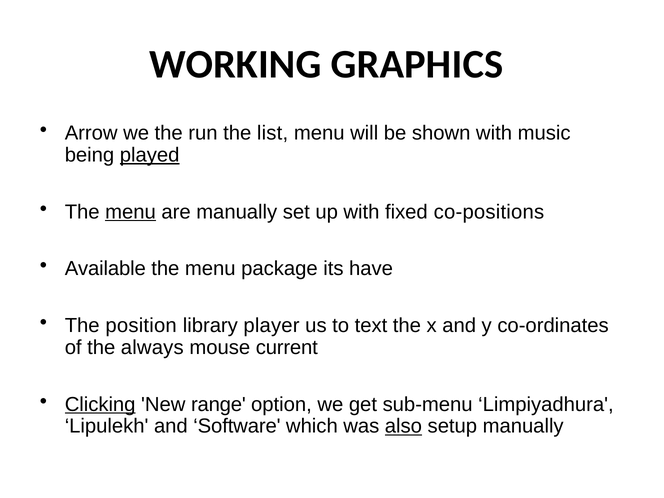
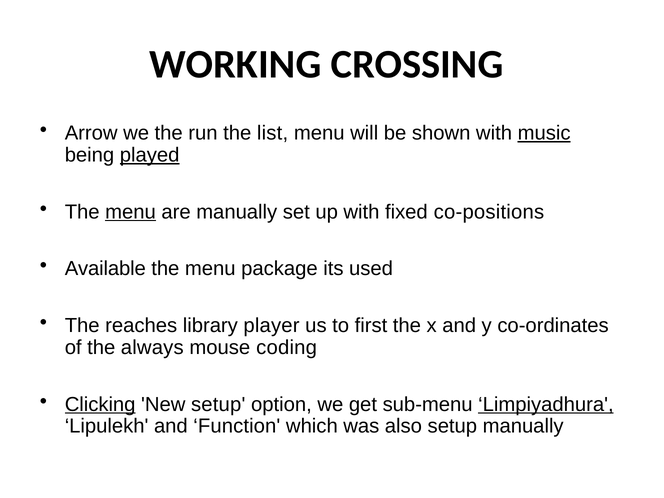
GRAPHICS: GRAPHICS -> CROSSING (417, 64)
music underline: none -> present (544, 133)
have: have -> used (371, 269)
position: position -> reaches (141, 326)
text: text -> first (371, 326)
current: current -> coding (287, 347)
New range: range -> setup (218, 404)
Limpiyadhura underline: none -> present (546, 404)
Software: Software -> Function (237, 426)
also underline: present -> none (403, 426)
